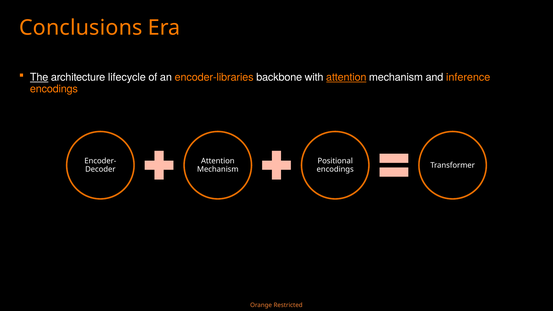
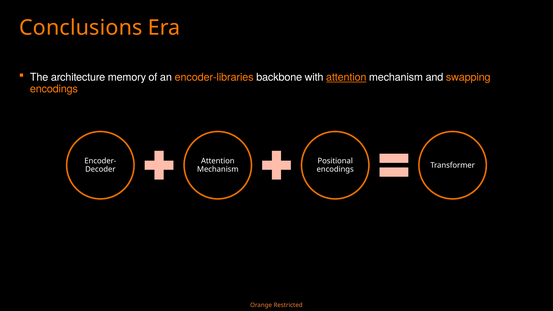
The underline: present -> none (39, 77)
lifecycle: lifecycle -> memory (127, 77)
inference: inference -> swapping (468, 77)
